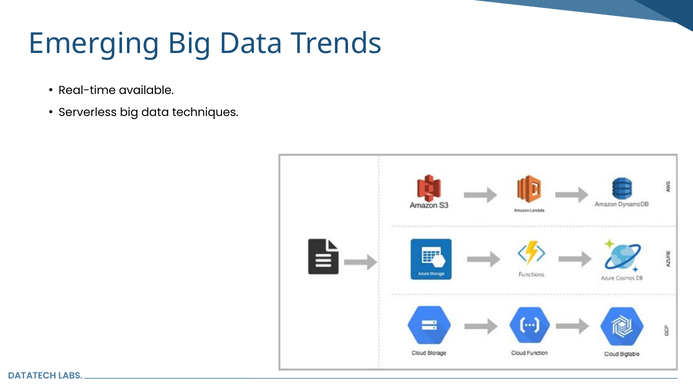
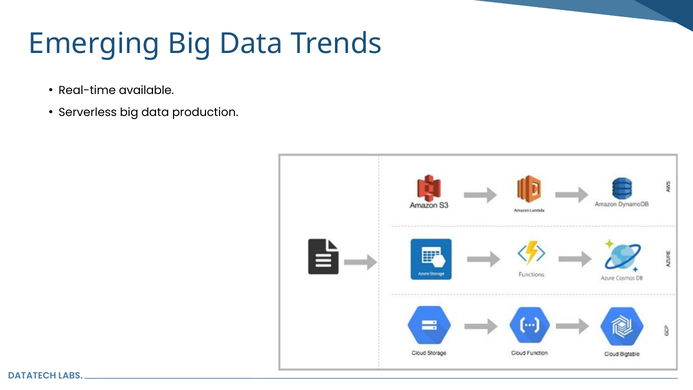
techniques: techniques -> production (205, 113)
